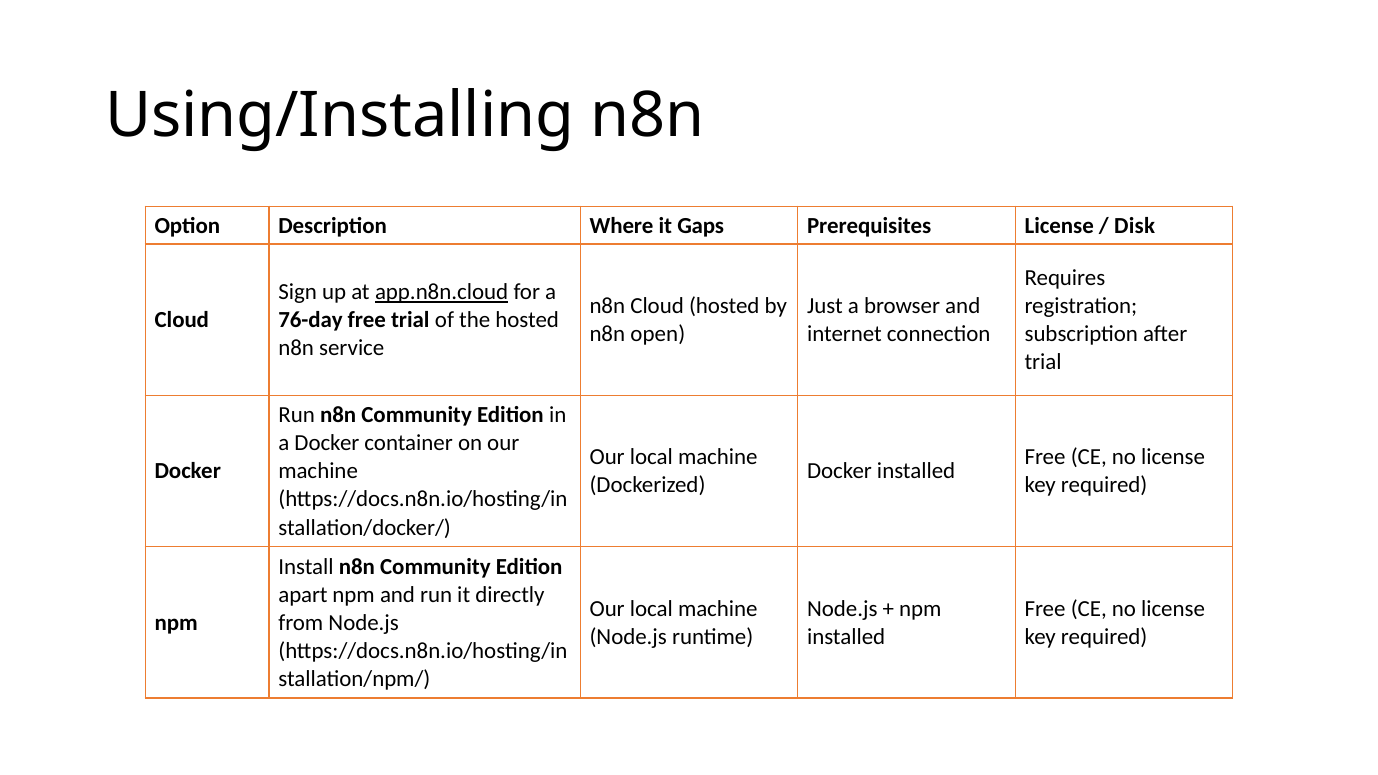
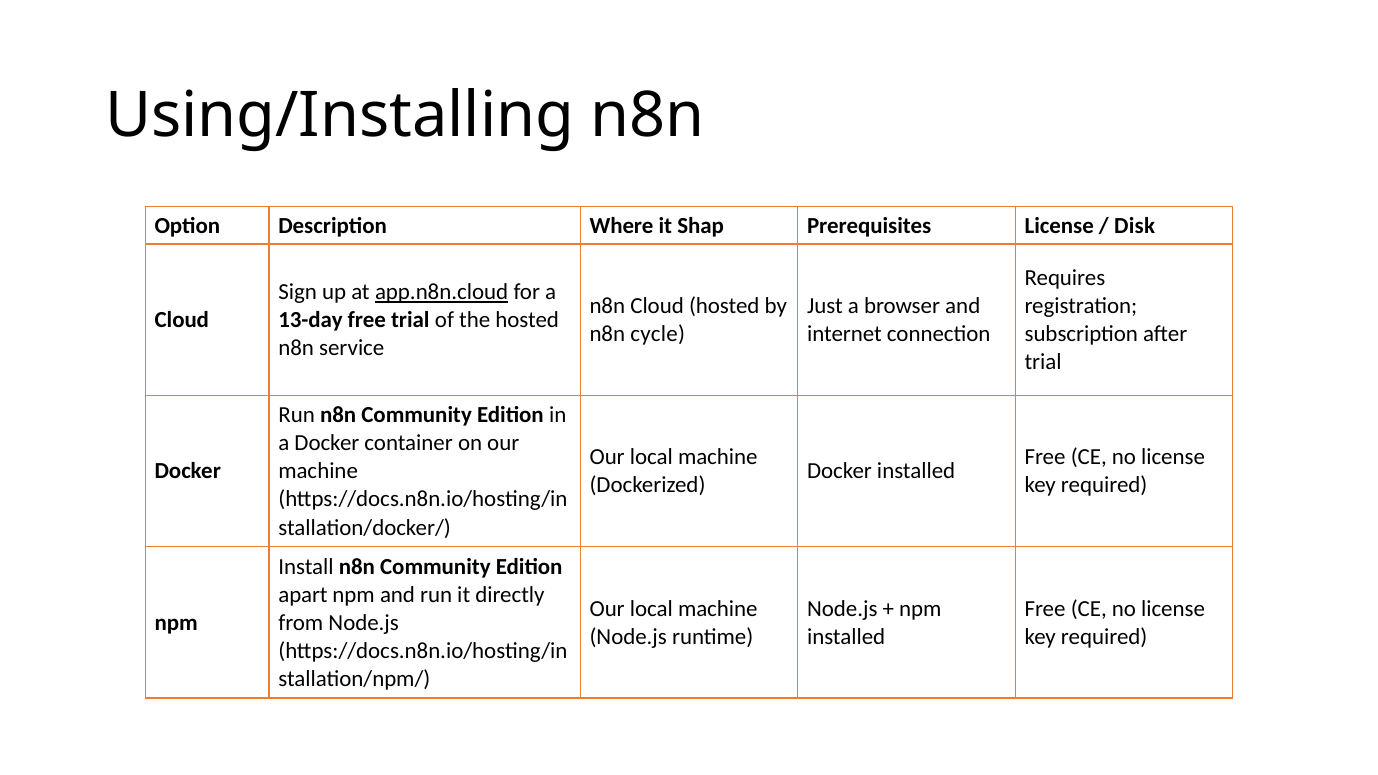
Gaps: Gaps -> Shap (701, 225)
76-day: 76-day -> 13-day (311, 320)
open: open -> cycle (658, 334)
